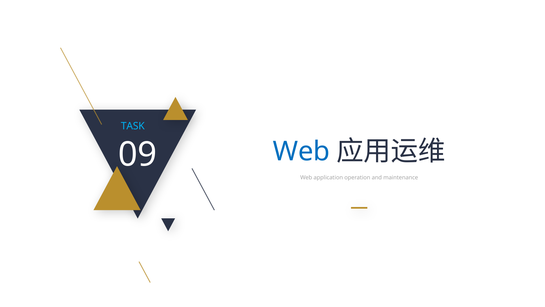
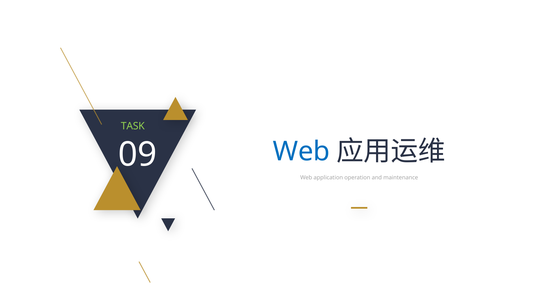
TASK colour: light blue -> light green (133, 126)
